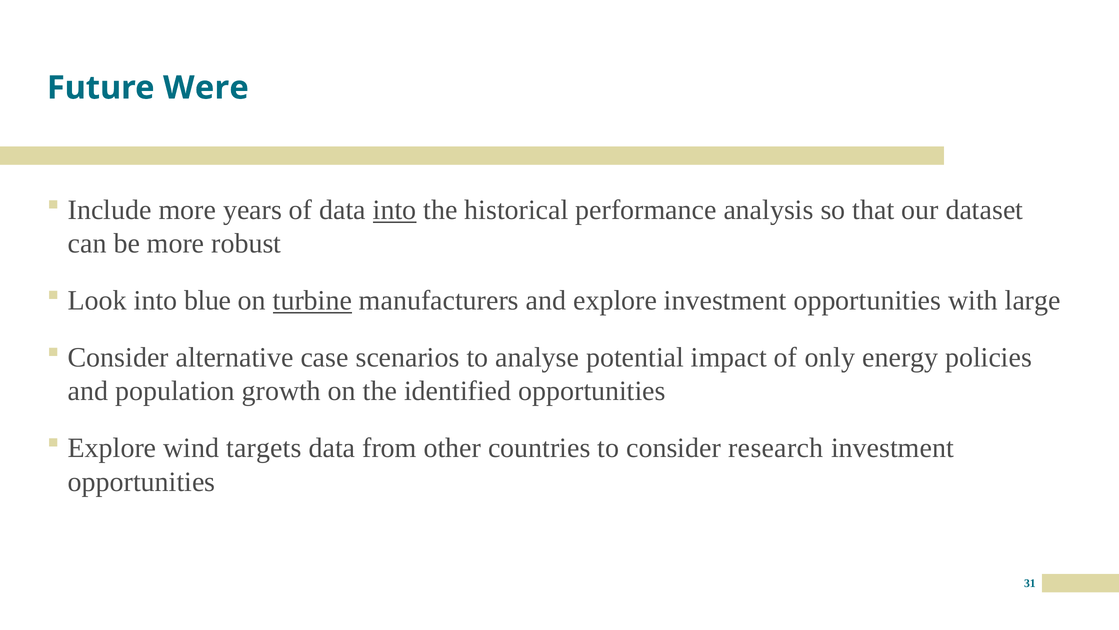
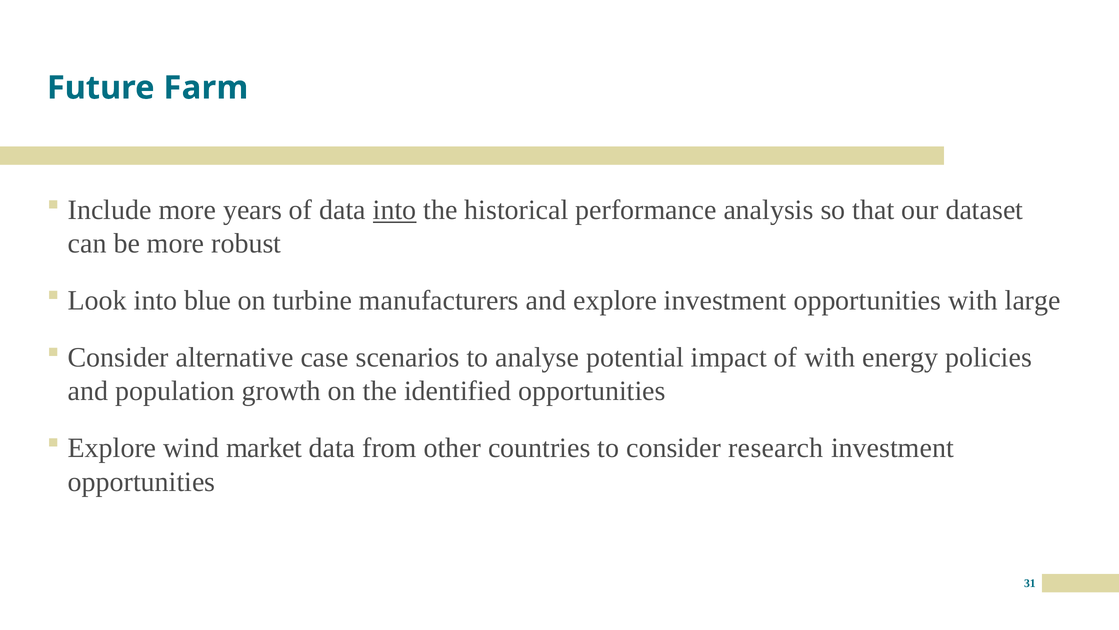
Were: Were -> Farm (206, 88)
turbine underline: present -> none (312, 300)
of only: only -> with (830, 357)
targets: targets -> market (264, 448)
